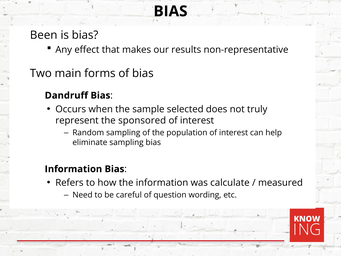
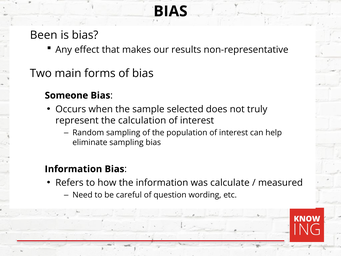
Dandruff: Dandruff -> Someone (66, 95)
sponsored: sponsored -> calculation (142, 120)
